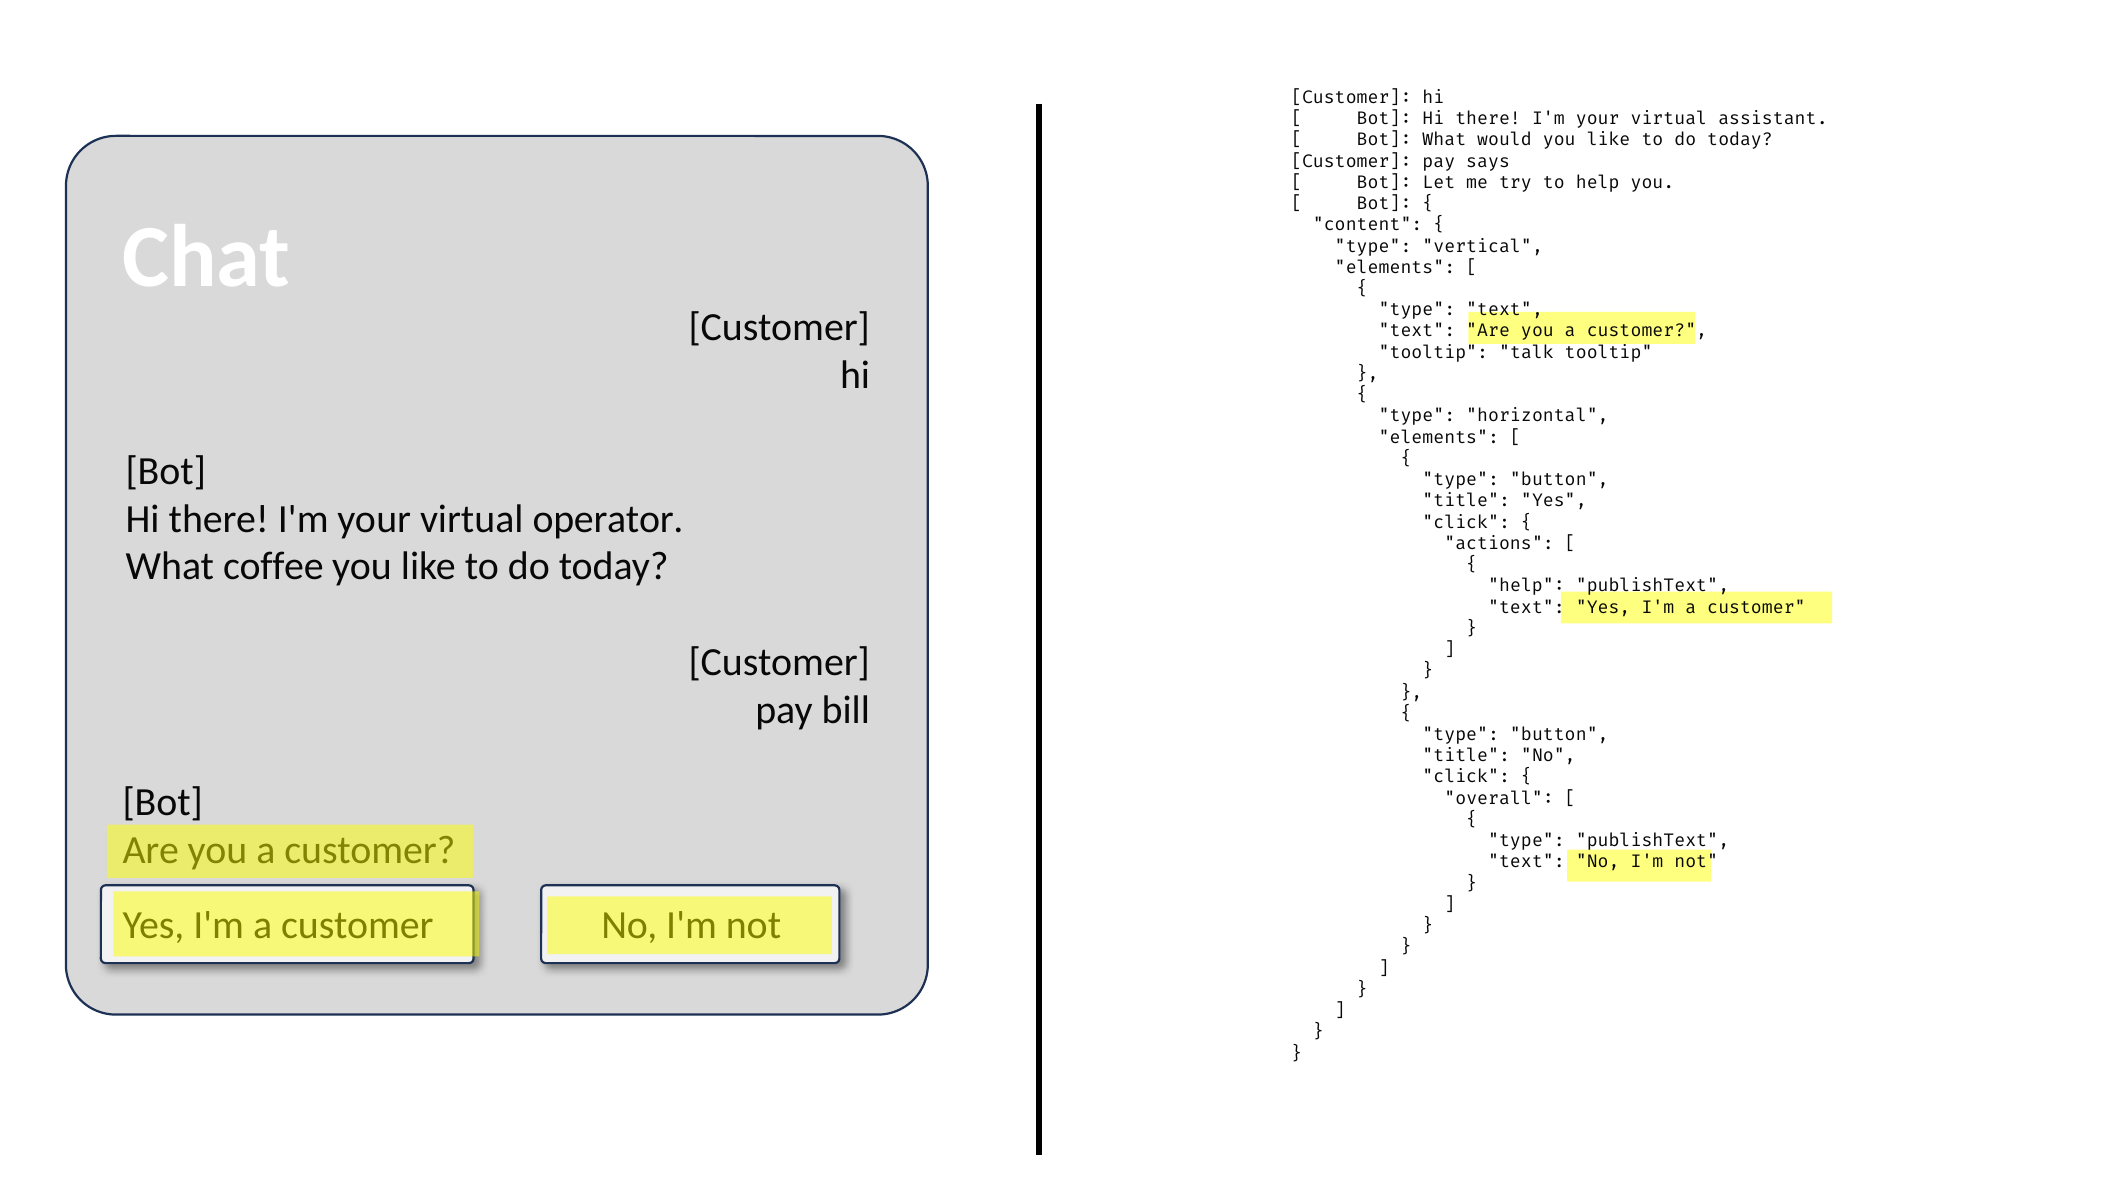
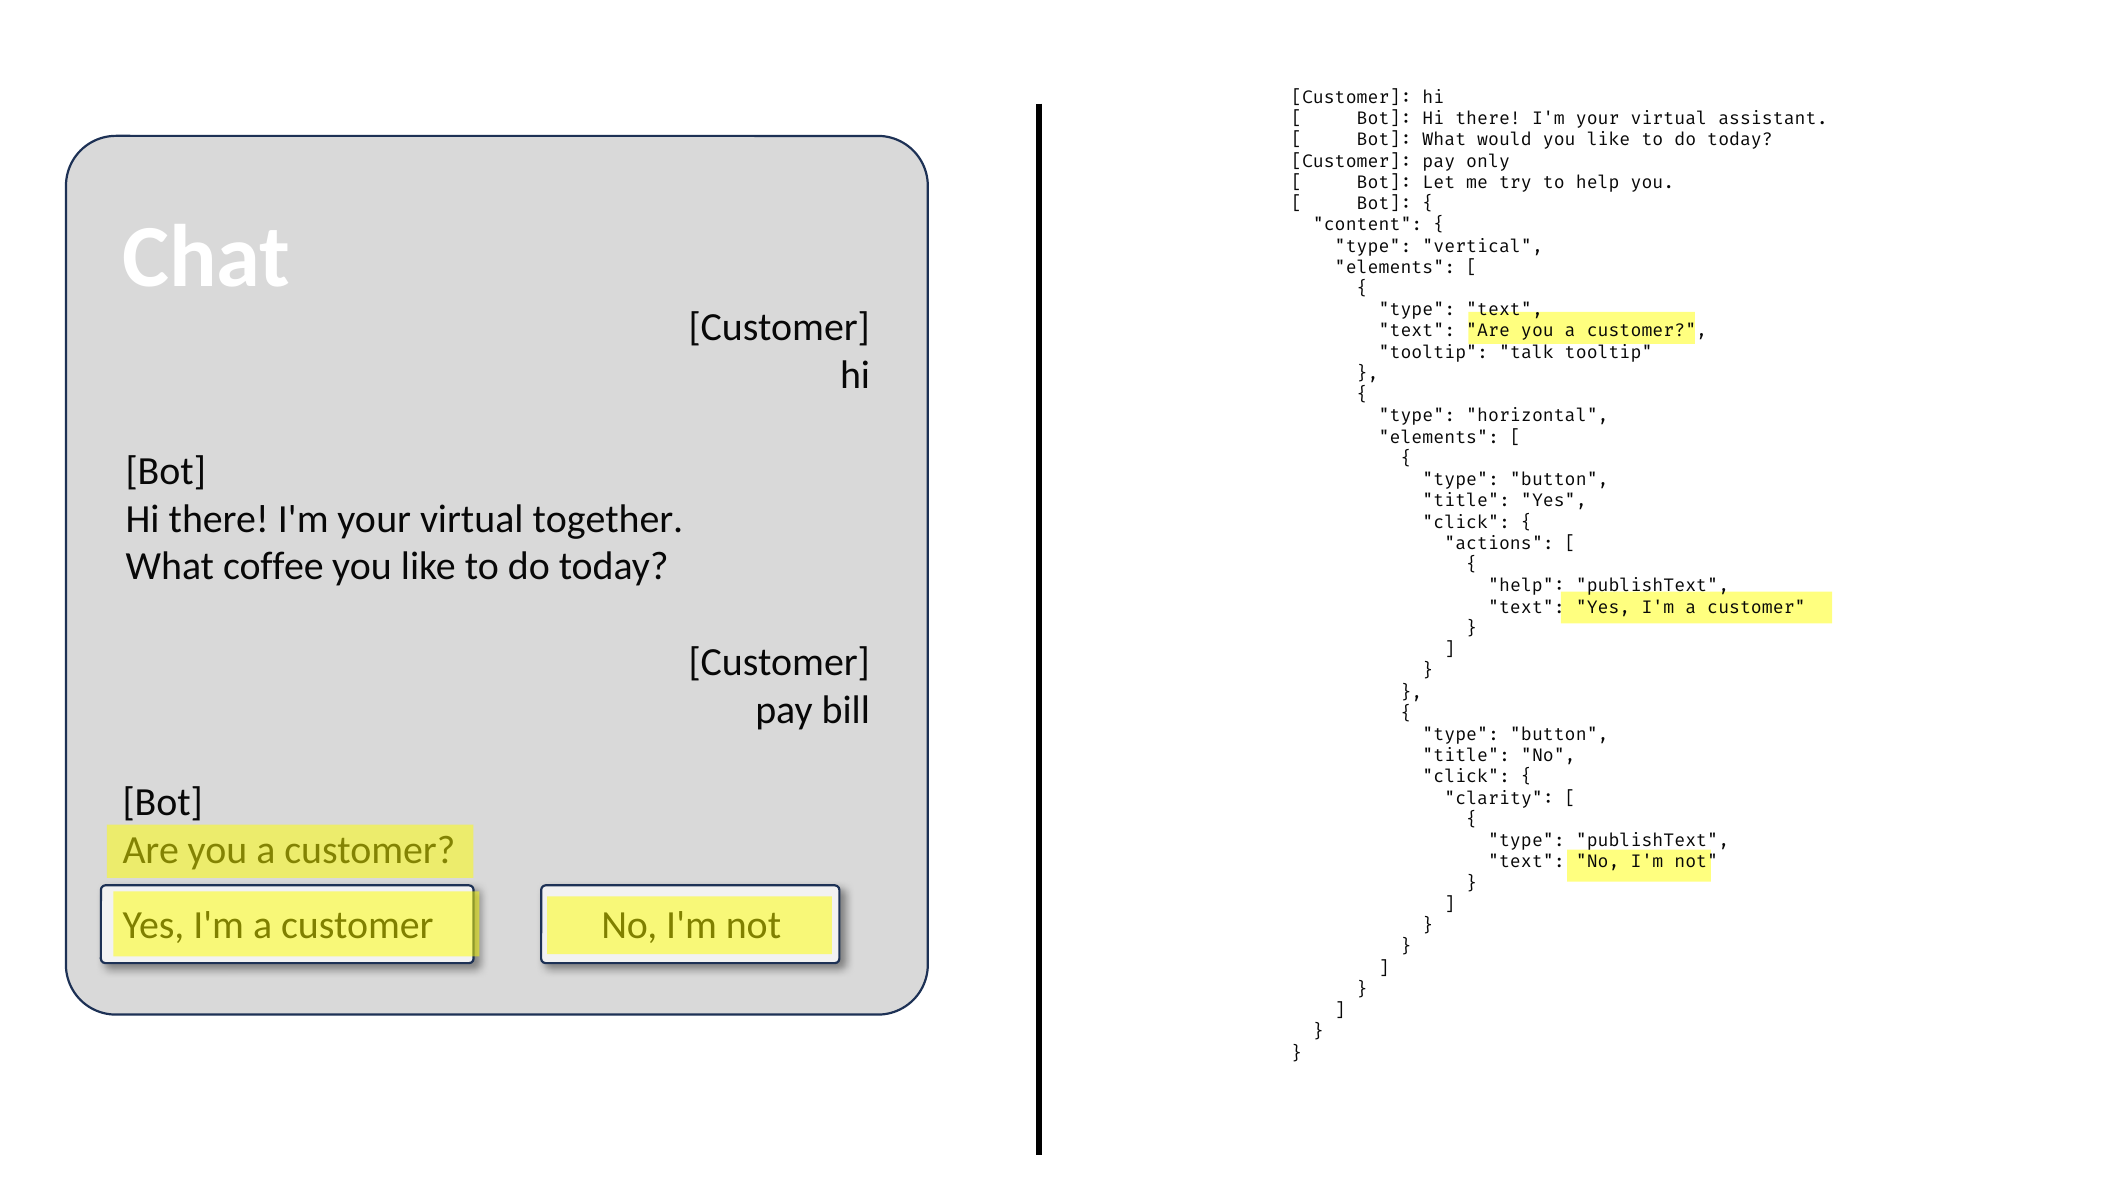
says: says -> only (1488, 161)
operator: operator -> together (608, 519)
overall: overall -> clarity (1499, 798)
